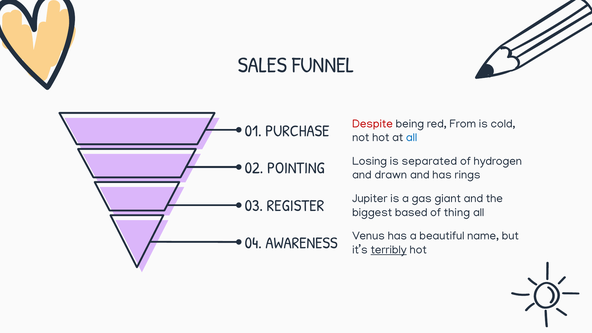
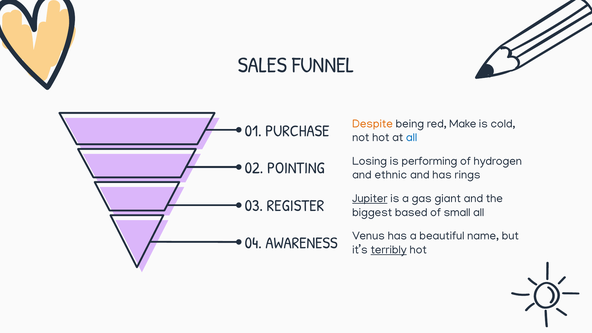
Despite colour: red -> orange (372, 124)
From: From -> Make (463, 124)
separated: separated -> performing (429, 161)
drawn: drawn -> ethnic (391, 175)
Jupiter underline: none -> present (370, 198)
thing: thing -> small (457, 212)
